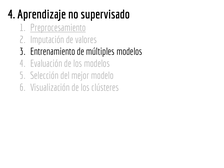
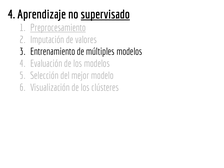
supervisado underline: none -> present (105, 15)
